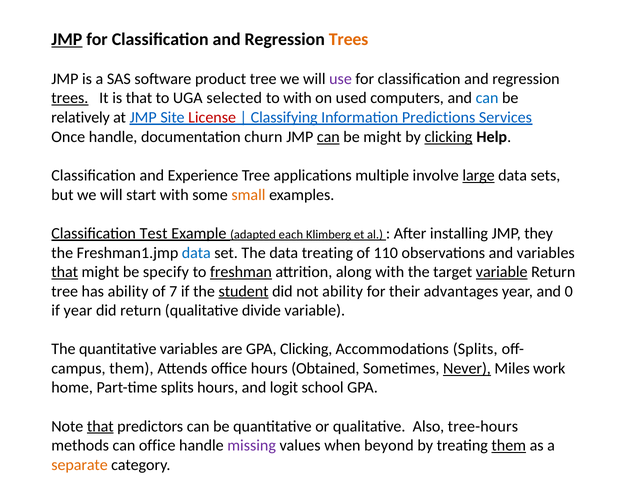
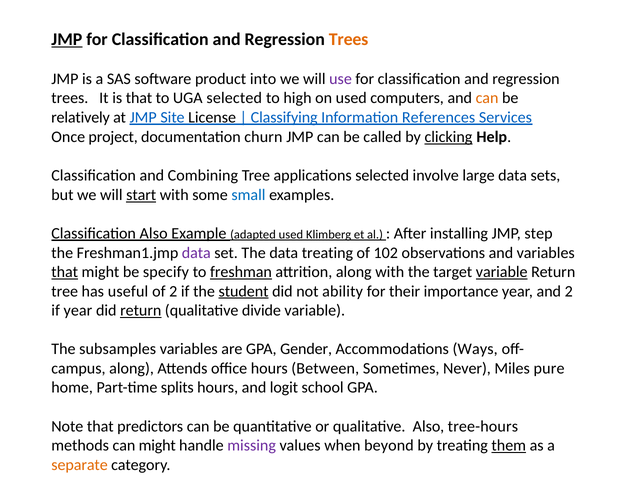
product tree: tree -> into (263, 79)
trees underline: present -> none (70, 98)
to with: with -> high (297, 98)
can colour: blue -> orange (487, 98)
License colour: red -> black (212, 117)
Predictions: Predictions -> References (439, 117)
Once handle: handle -> project (113, 137)
can underline: present -> none (328, 137)
be might: might -> called (382, 137)
Experience: Experience -> Combining (203, 175)
applications multiple: multiple -> selected (382, 175)
large underline: present -> none (479, 175)
start underline: none -> present (141, 195)
small colour: orange -> blue (248, 195)
Classification Test: Test -> Also (154, 233)
adapted each: each -> used (291, 234)
they: they -> step (539, 233)
data colour: blue -> purple (196, 252)
110: 110 -> 102 (386, 252)
has ability: ability -> useful (128, 291)
of 7: 7 -> 2 (173, 291)
advantages: advantages -> importance (461, 291)
and 0: 0 -> 2 (569, 291)
return underline: none -> present (141, 310)
The quantitative: quantitative -> subsamples (118, 349)
GPA Clicking: Clicking -> Gender (306, 349)
Accommodations Splits: Splits -> Ways (475, 349)
them: them -> along (132, 368)
Obtained: Obtained -> Between (325, 368)
Never underline: present -> none (467, 368)
work: work -> pure (549, 368)
that underline: present -> none (100, 426)
can office: office -> might (157, 445)
